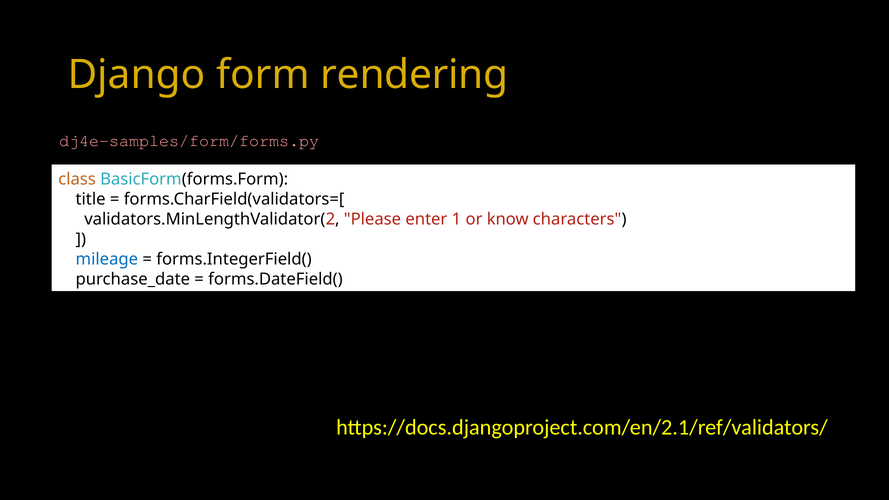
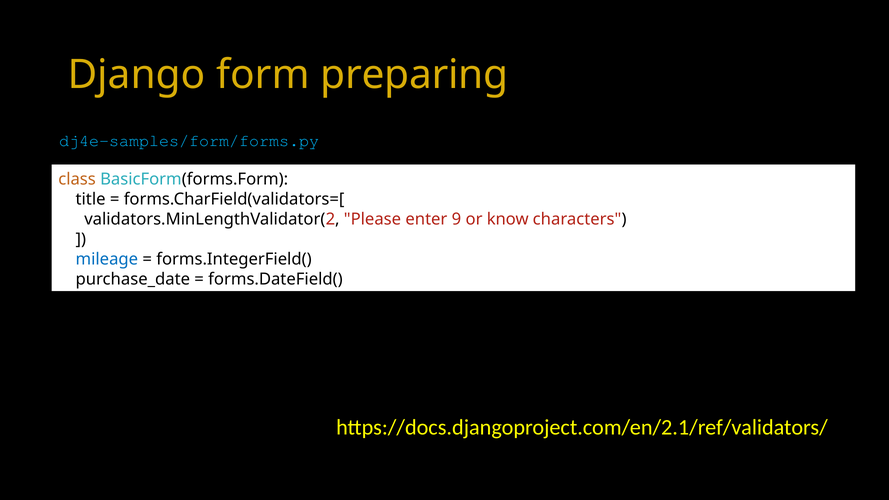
rendering: rendering -> preparing (414, 75)
dj4e-samples/form/forms.py colour: pink -> light blue (189, 141)
1: 1 -> 9 (456, 219)
